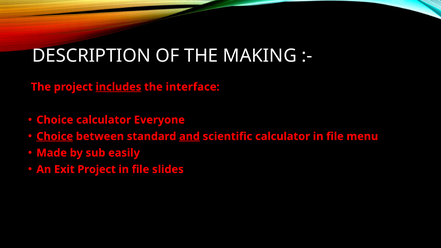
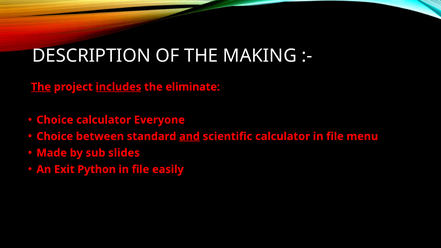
The underline: none -> present (41, 87)
interface: interface -> eliminate (193, 87)
Choice underline: present -> none (55, 136)
easily: easily -> slides (124, 153)
Exit Project: Project -> Python (97, 169)
slides: slides -> easily (168, 169)
